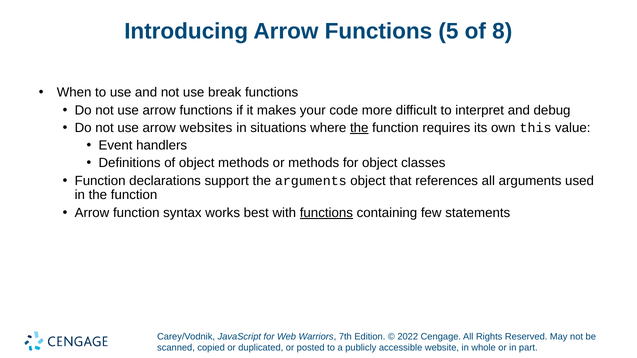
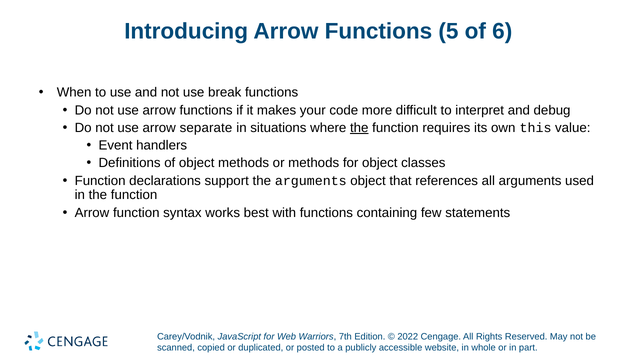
8: 8 -> 6 (502, 31)
websites: websites -> separate (206, 128)
functions underline: present -> none (326, 213)
